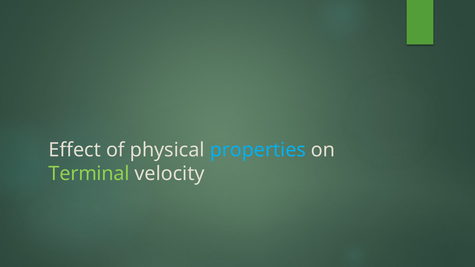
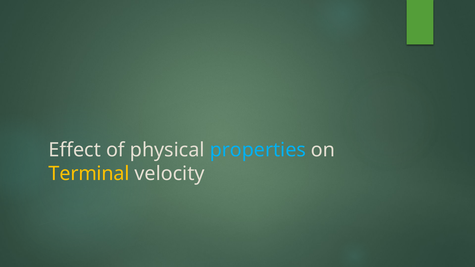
Terminal colour: light green -> yellow (89, 174)
